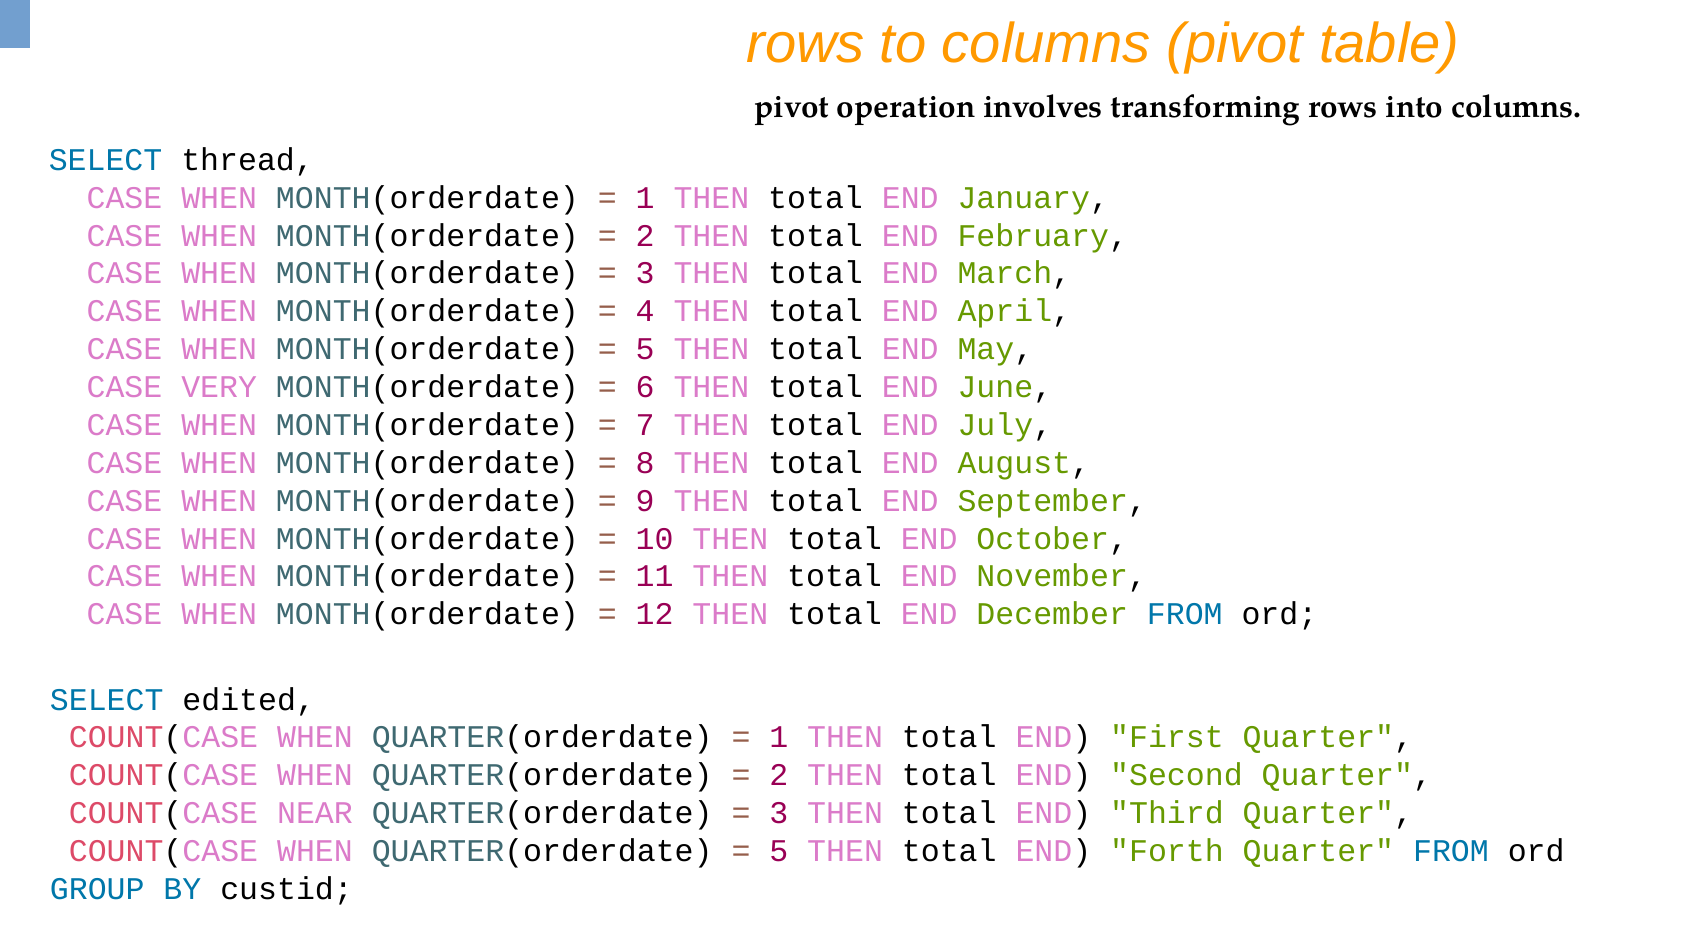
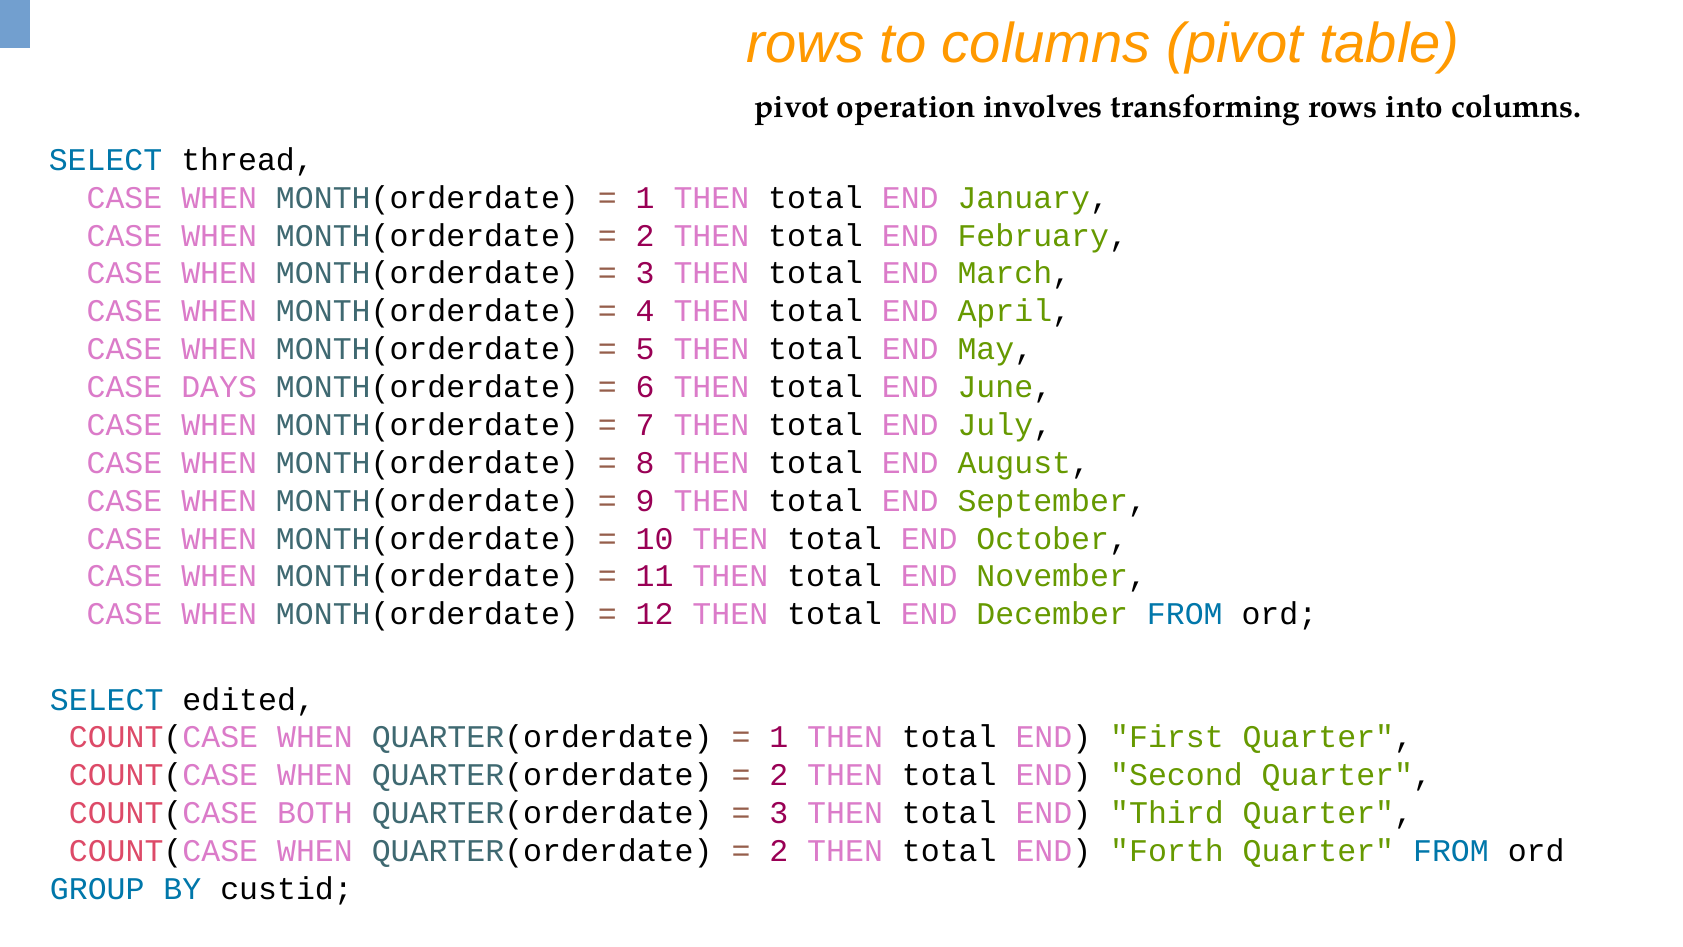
VERY: VERY -> DAYS (219, 387)
NEAR: NEAR -> BOTH (315, 813)
5: 5 -> 2 (779, 851)
